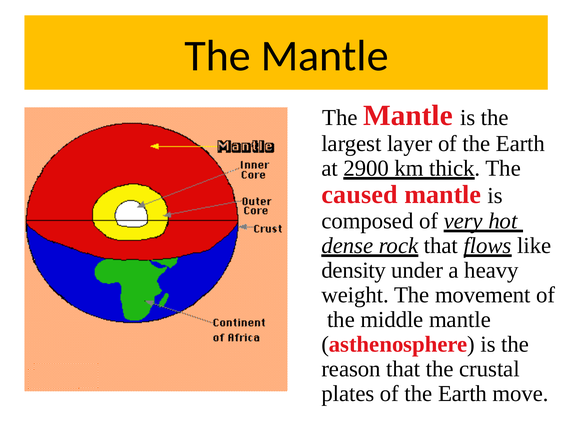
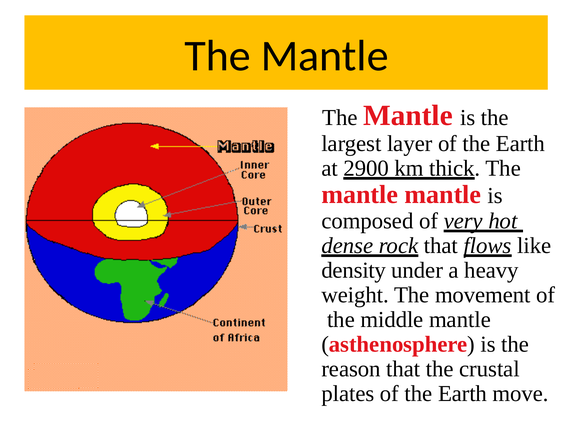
caused: caused -> mantle (360, 195)
